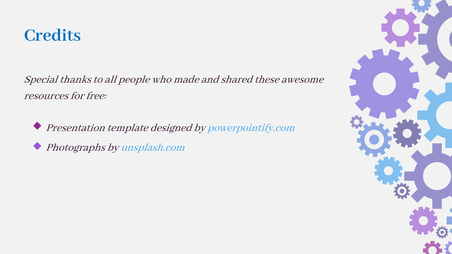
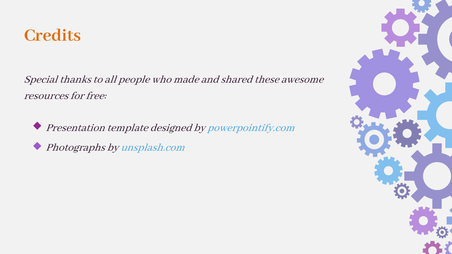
Credits colour: blue -> orange (53, 35)
